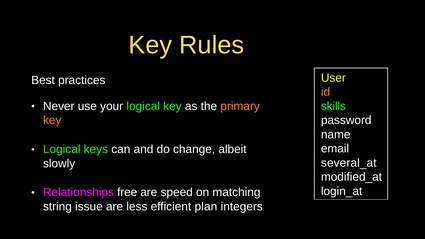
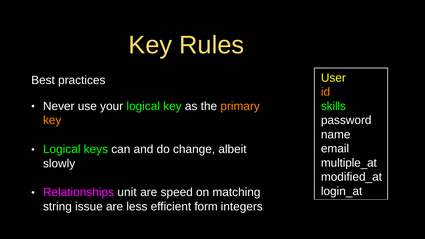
several_at: several_at -> multiple_at (349, 163)
free: free -> unit (127, 192)
plan: plan -> form (206, 207)
